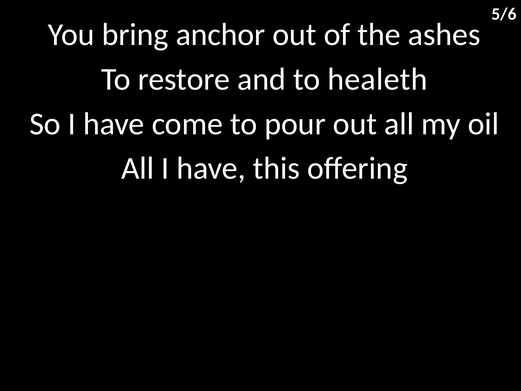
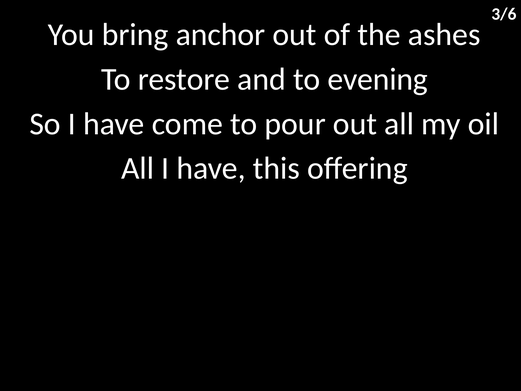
5/6: 5/6 -> 3/6 (504, 14)
healeth: healeth -> evening (378, 79)
